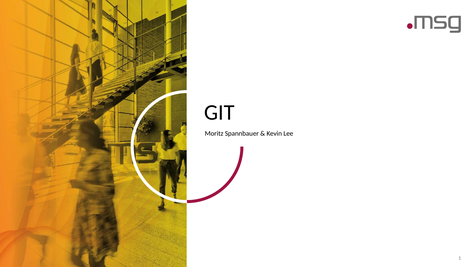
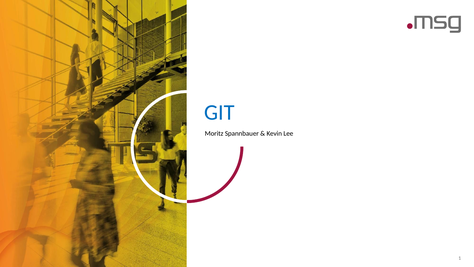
GIT colour: black -> blue (220, 112)
